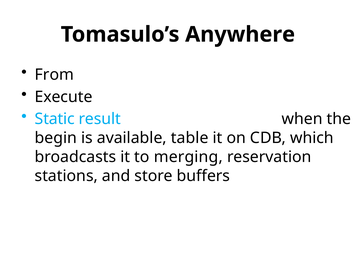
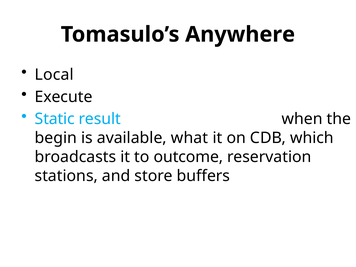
From: From -> Local (54, 75)
table: table -> what (190, 138)
merging: merging -> outcome (188, 157)
